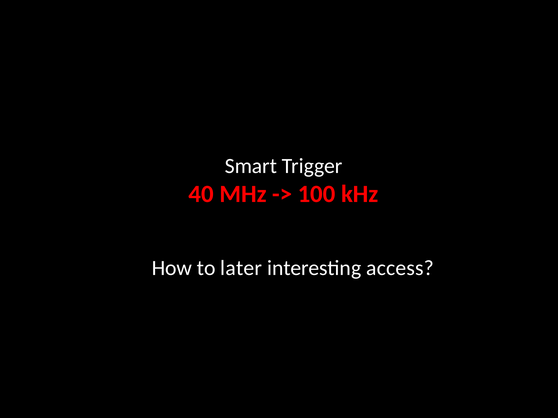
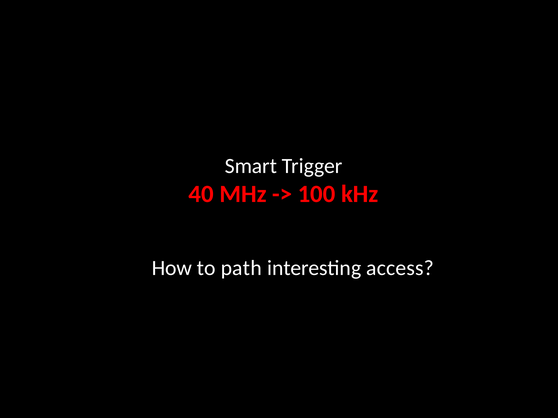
later: later -> path (241, 268)
